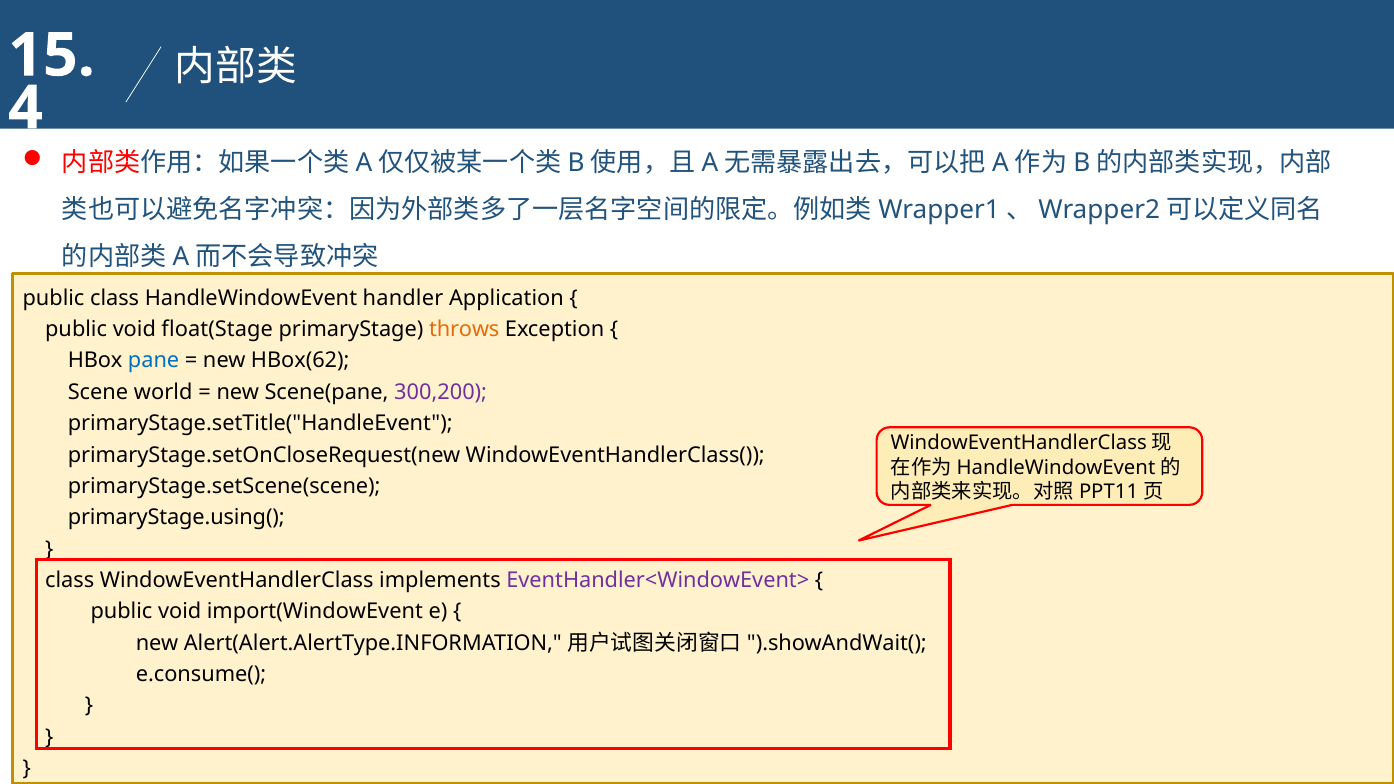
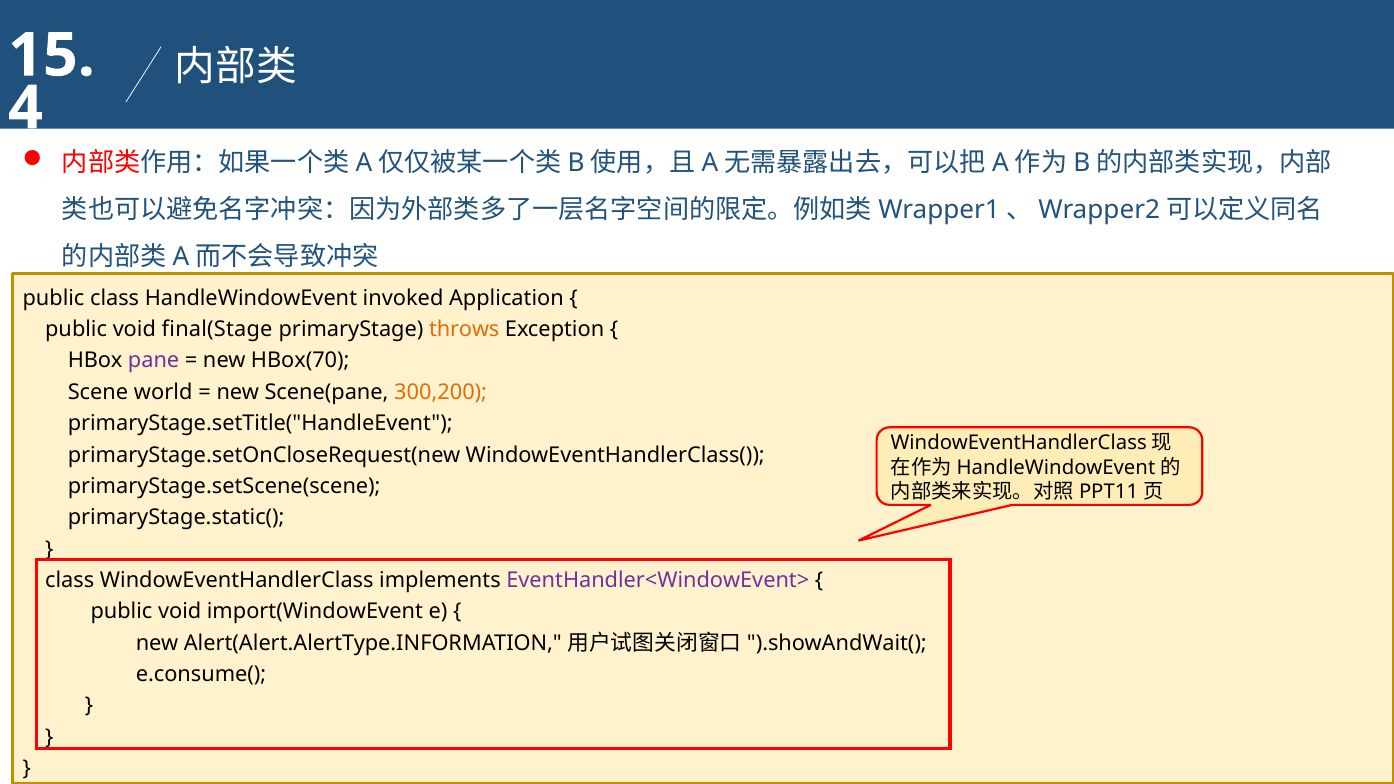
handler: handler -> invoked (403, 298)
float(Stage: float(Stage -> final(Stage (217, 329)
pane colour: blue -> purple (154, 361)
HBox(62: HBox(62 -> HBox(70 (300, 361)
300,200 colour: purple -> orange (441, 392)
primaryStage.using(: primaryStage.using( -> primaryStage.static( (176, 518)
